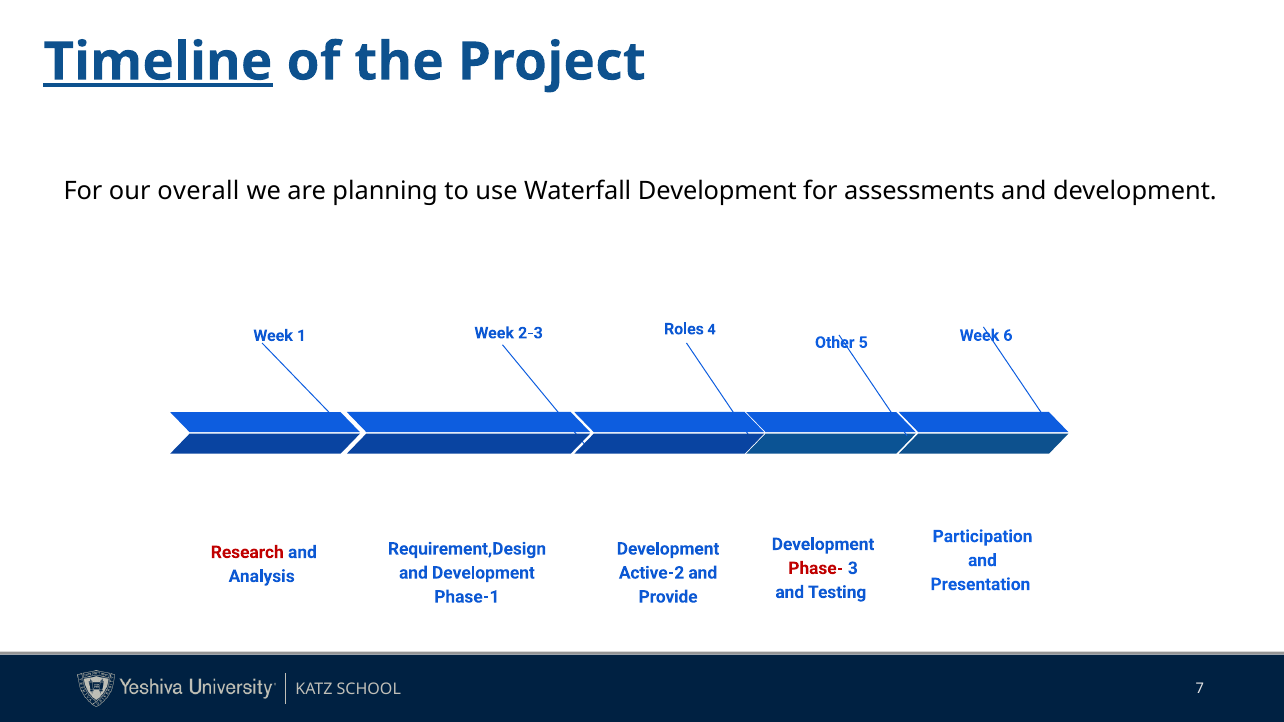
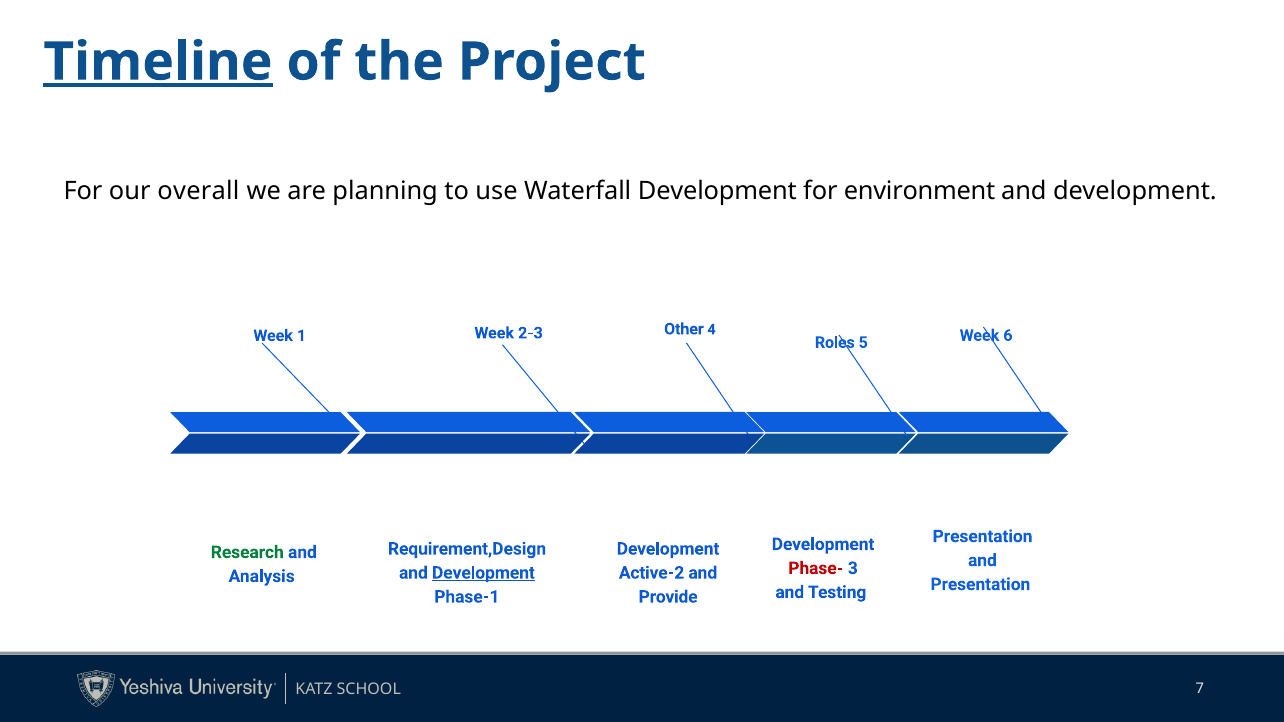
assessments: assessments -> environment (920, 191)
Roles: Roles -> Other (684, 329)
Other: Other -> Roles (835, 343)
Participation: Participation -> Presentation (983, 537)
Research colour: red -> green (247, 552)
Development underline: none -> present (483, 573)
